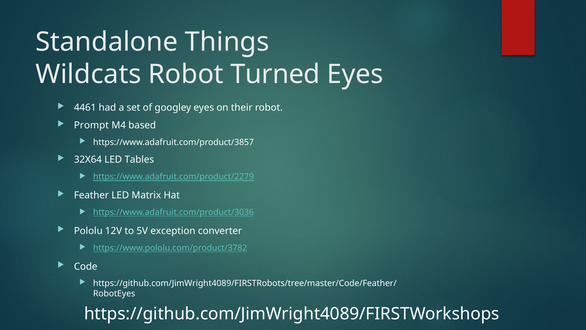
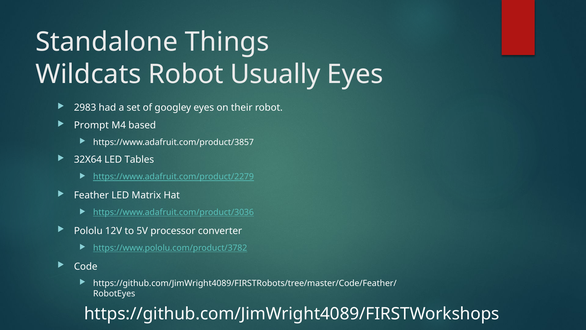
Turned: Turned -> Usually (275, 74)
4461: 4461 -> 2983 (85, 107)
exception: exception -> processor (173, 231)
